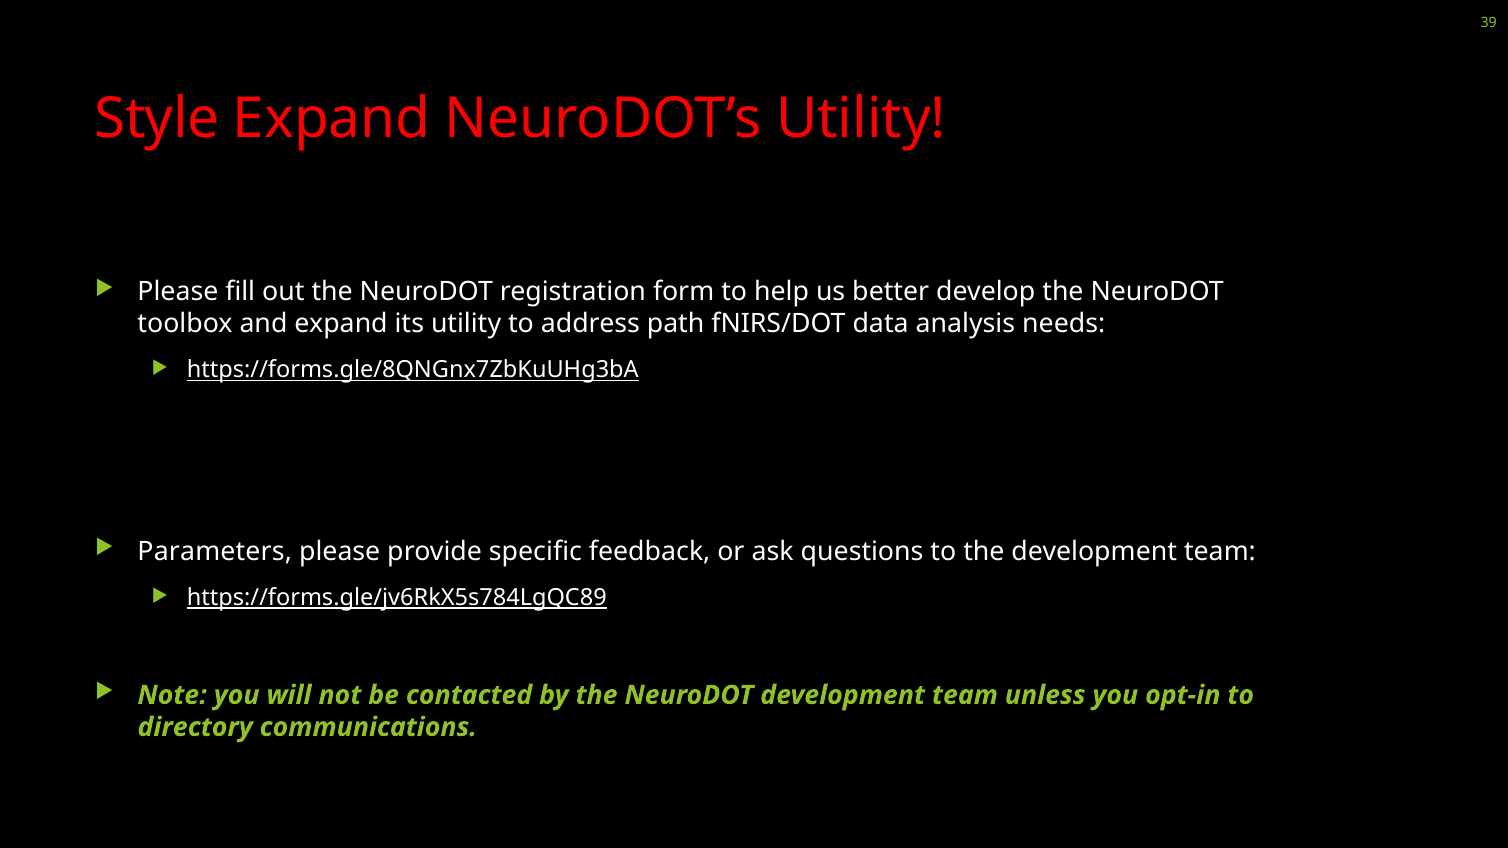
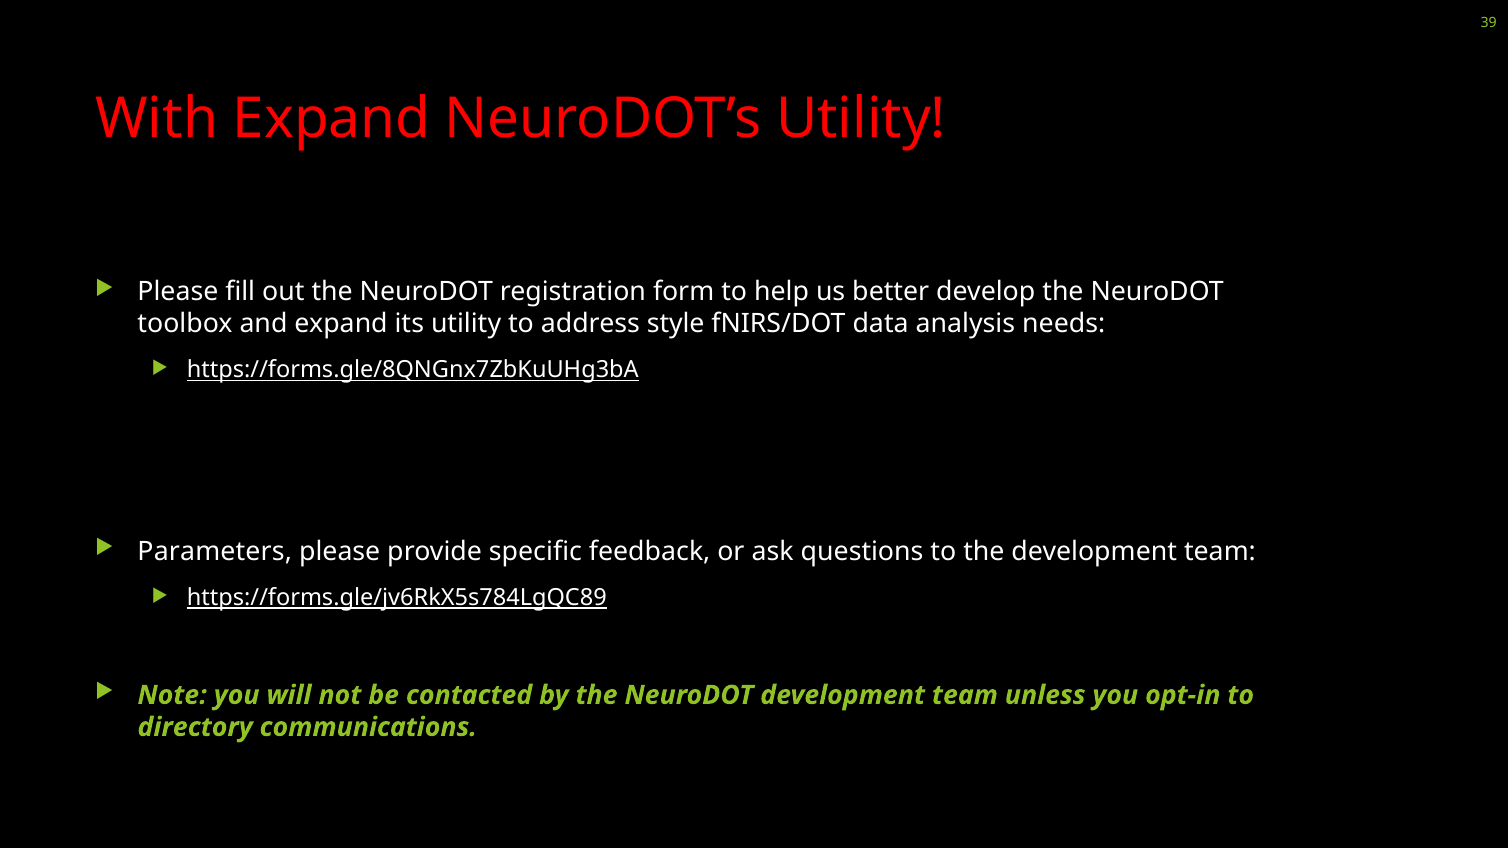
Style: Style -> With (157, 119)
path: path -> style (676, 324)
